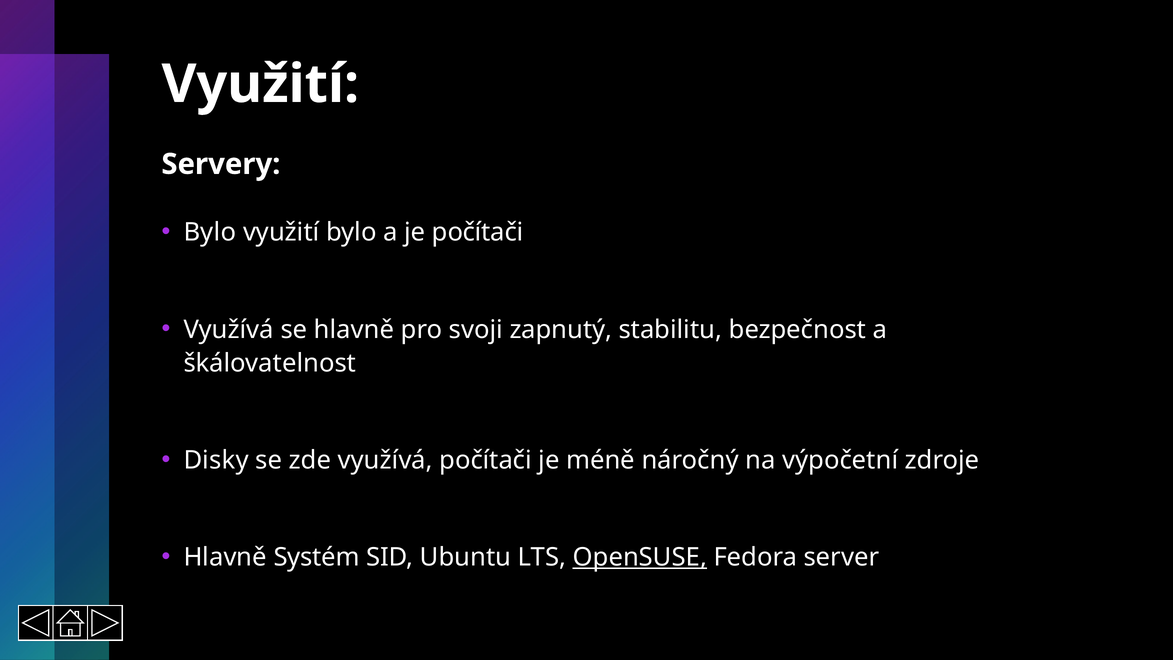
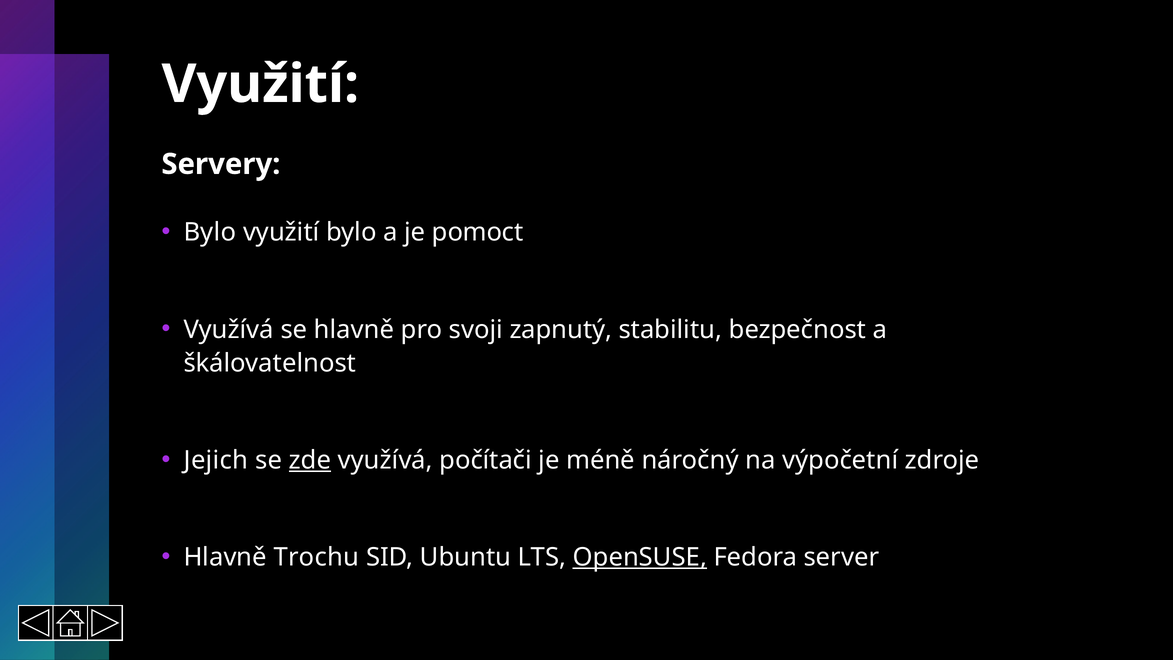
je počítači: počítači -> pomoct (478, 232)
Disky: Disky -> Jejich (216, 460)
zde underline: none -> present (310, 460)
Systém: Systém -> Trochu (316, 557)
